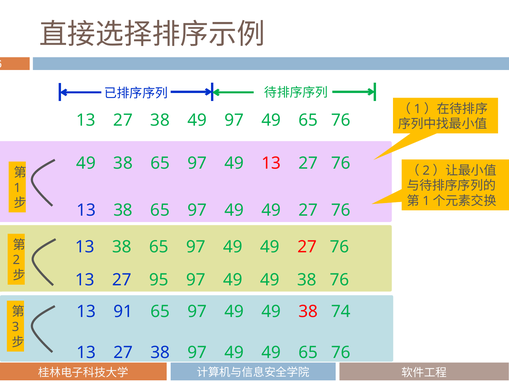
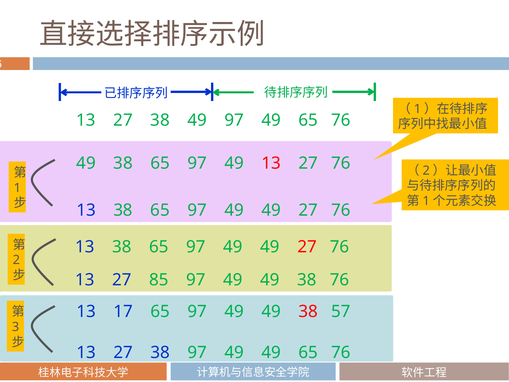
95: 95 -> 85 (159, 280)
91: 91 -> 17 (123, 311)
74: 74 -> 57 (341, 311)
